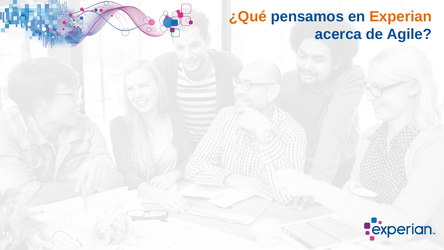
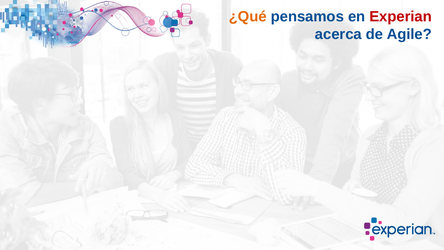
Experian colour: orange -> red (401, 17)
